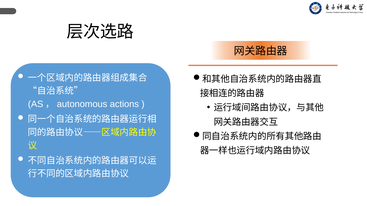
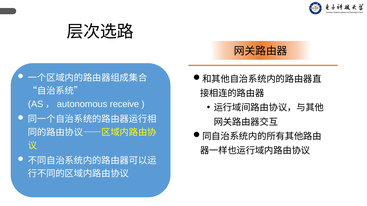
actions: actions -> receive (124, 104)
